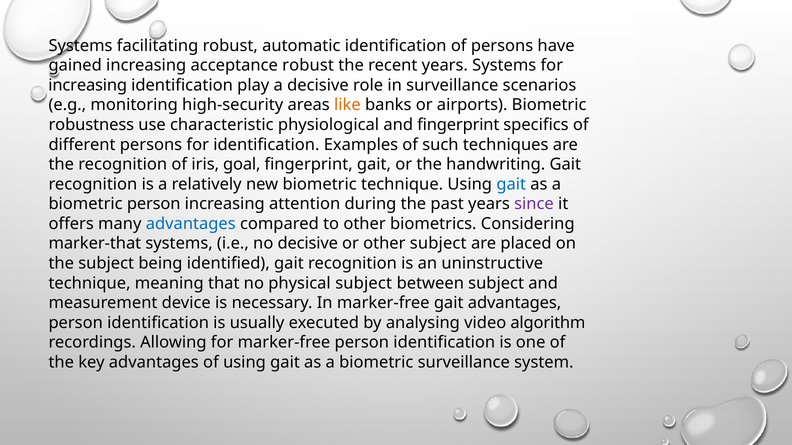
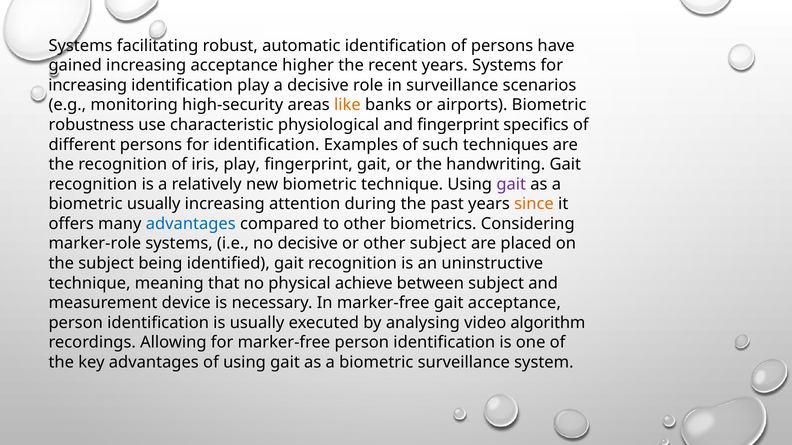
acceptance robust: robust -> higher (308, 66)
iris goal: goal -> play (242, 165)
gait colour: blue -> purple (511, 184)
biometric person: person -> usually (154, 204)
since colour: purple -> orange (534, 204)
marker-that: marker-that -> marker-role (95, 244)
physical subject: subject -> achieve (364, 283)
gait advantages: advantages -> acceptance (514, 303)
